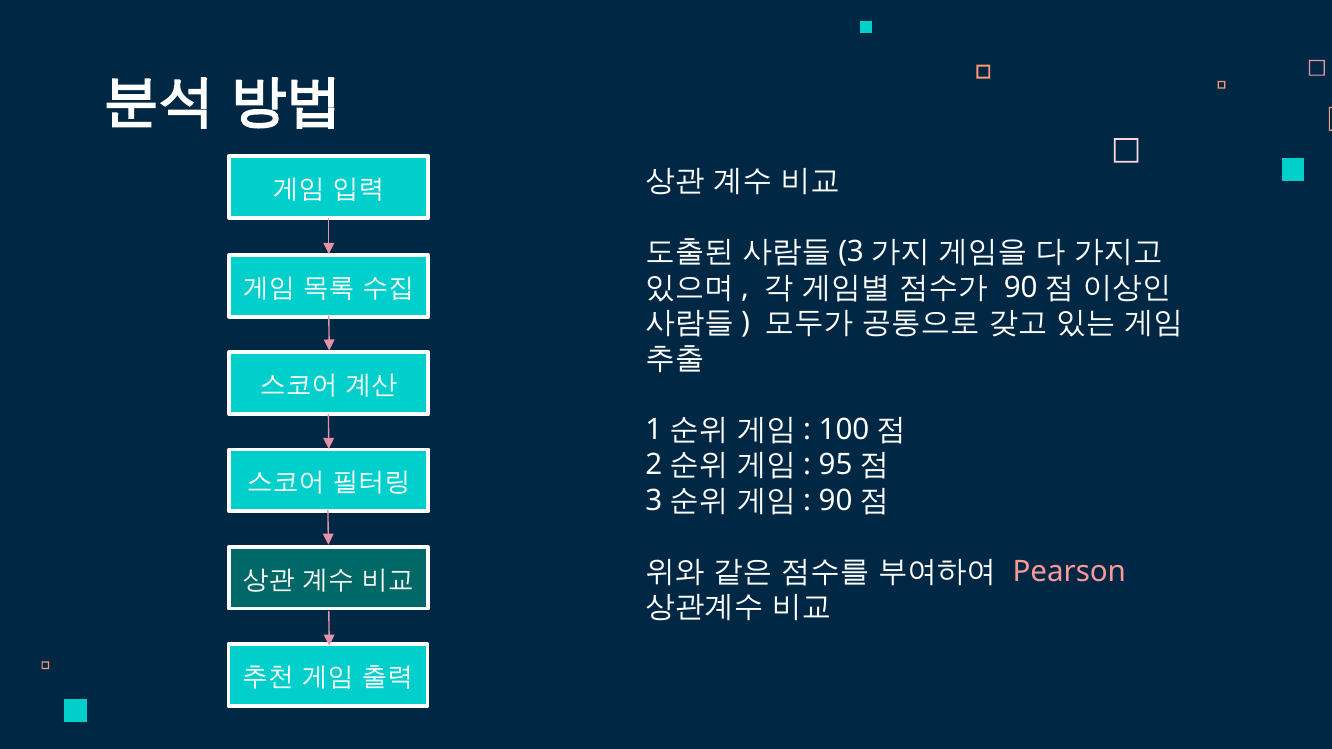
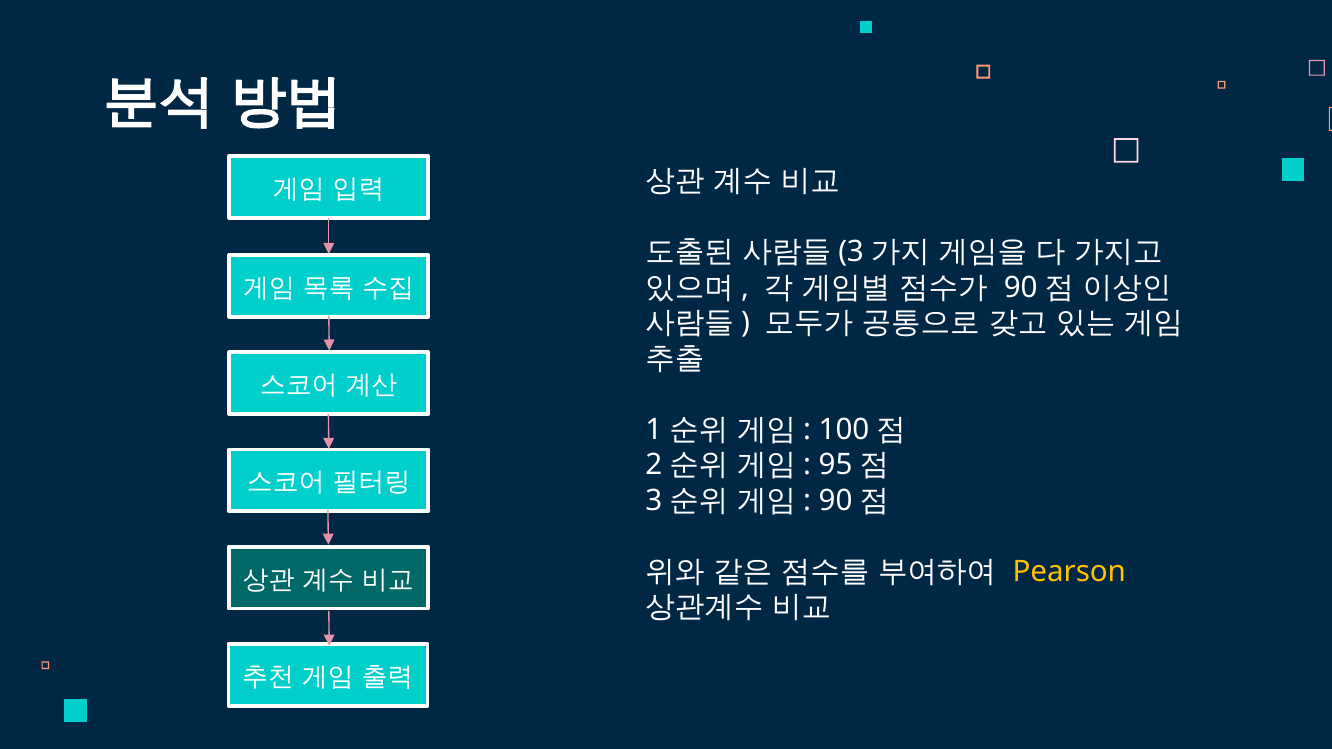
Pearson colour: pink -> yellow (1069, 572)
